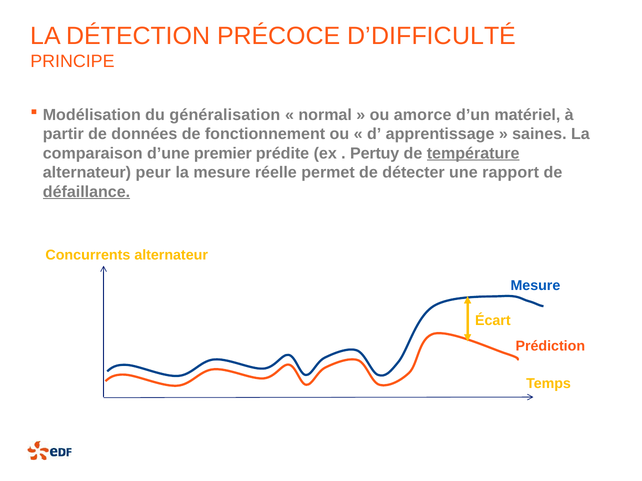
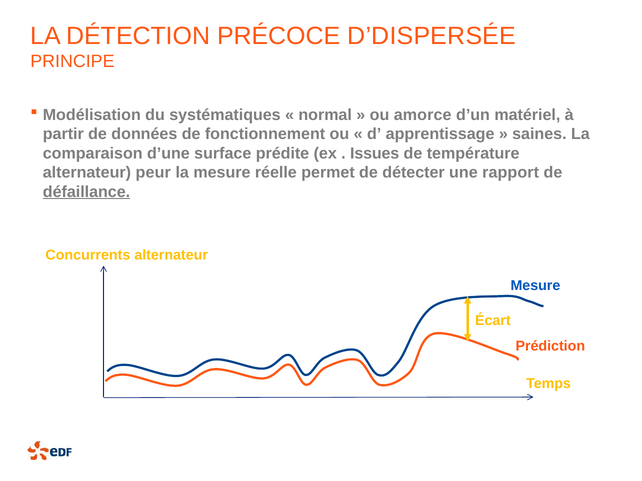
D’DIFFICULTÉ: D’DIFFICULTÉ -> D’DISPERSÉE (432, 36)
généralisation: généralisation -> systématiques (225, 115)
premier: premier -> surface (223, 153)
Pertuy: Pertuy -> Issues (375, 153)
température underline: present -> none (473, 153)
